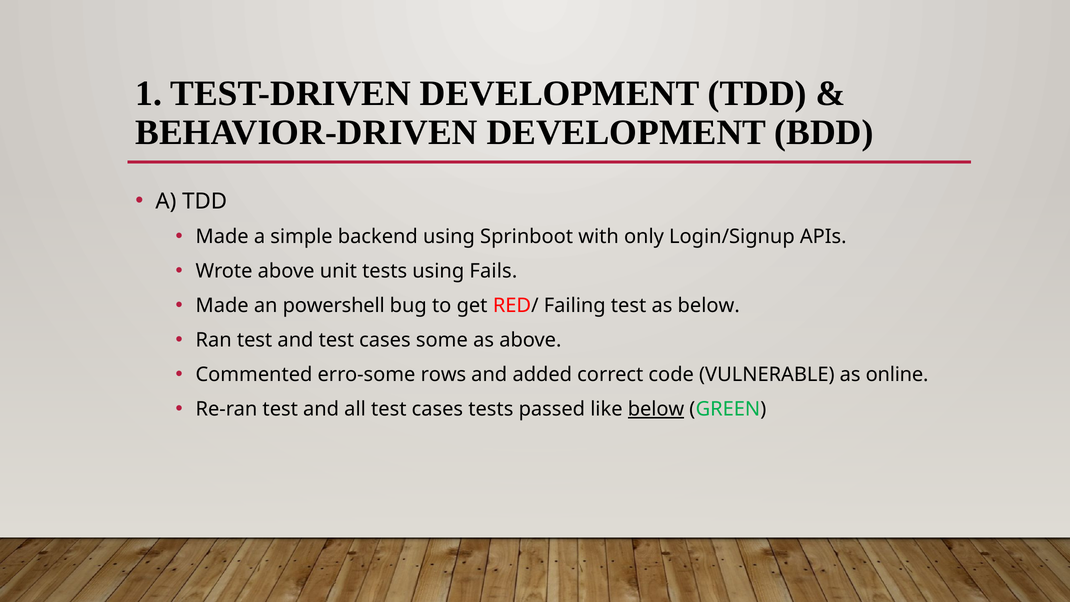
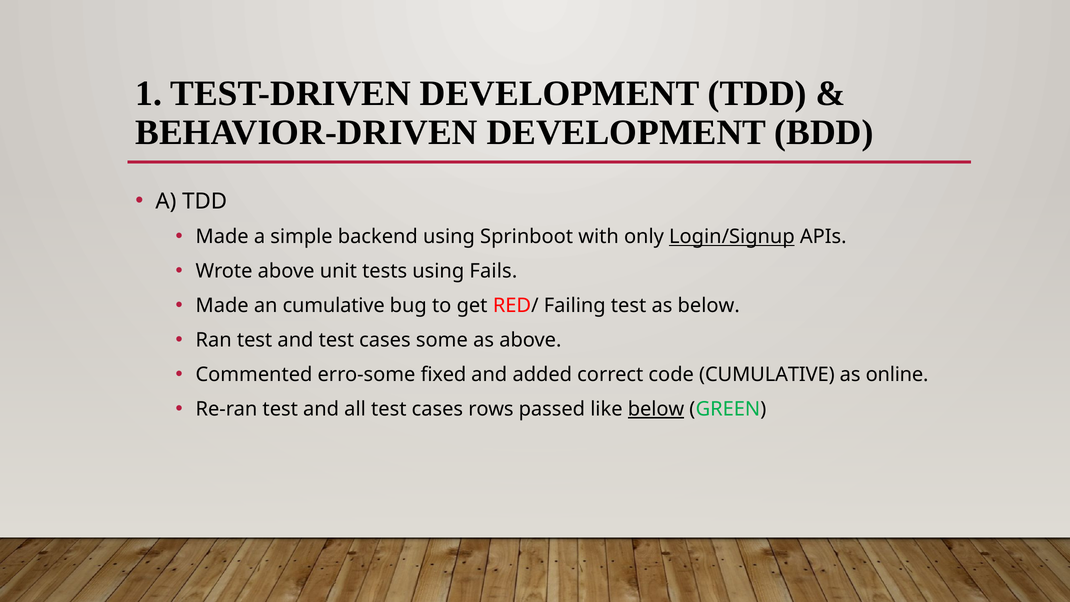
Login/Signup underline: none -> present (732, 237)
an powershell: powershell -> cumulative (334, 306)
rows: rows -> fixed (443, 375)
code VULNERABLE: VULNERABLE -> CUMULATIVE (767, 375)
cases tests: tests -> rows (491, 409)
